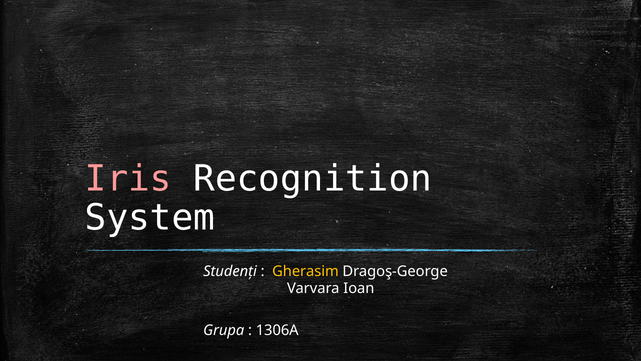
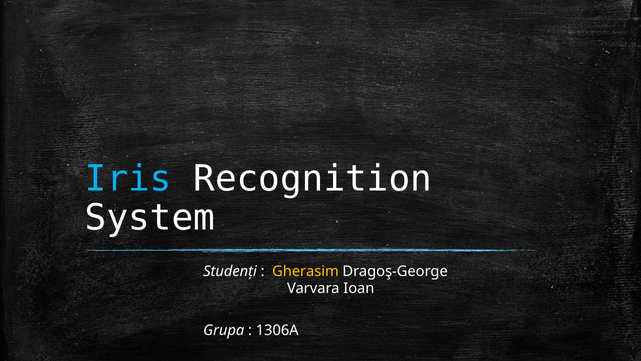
Iris colour: pink -> light blue (128, 179)
